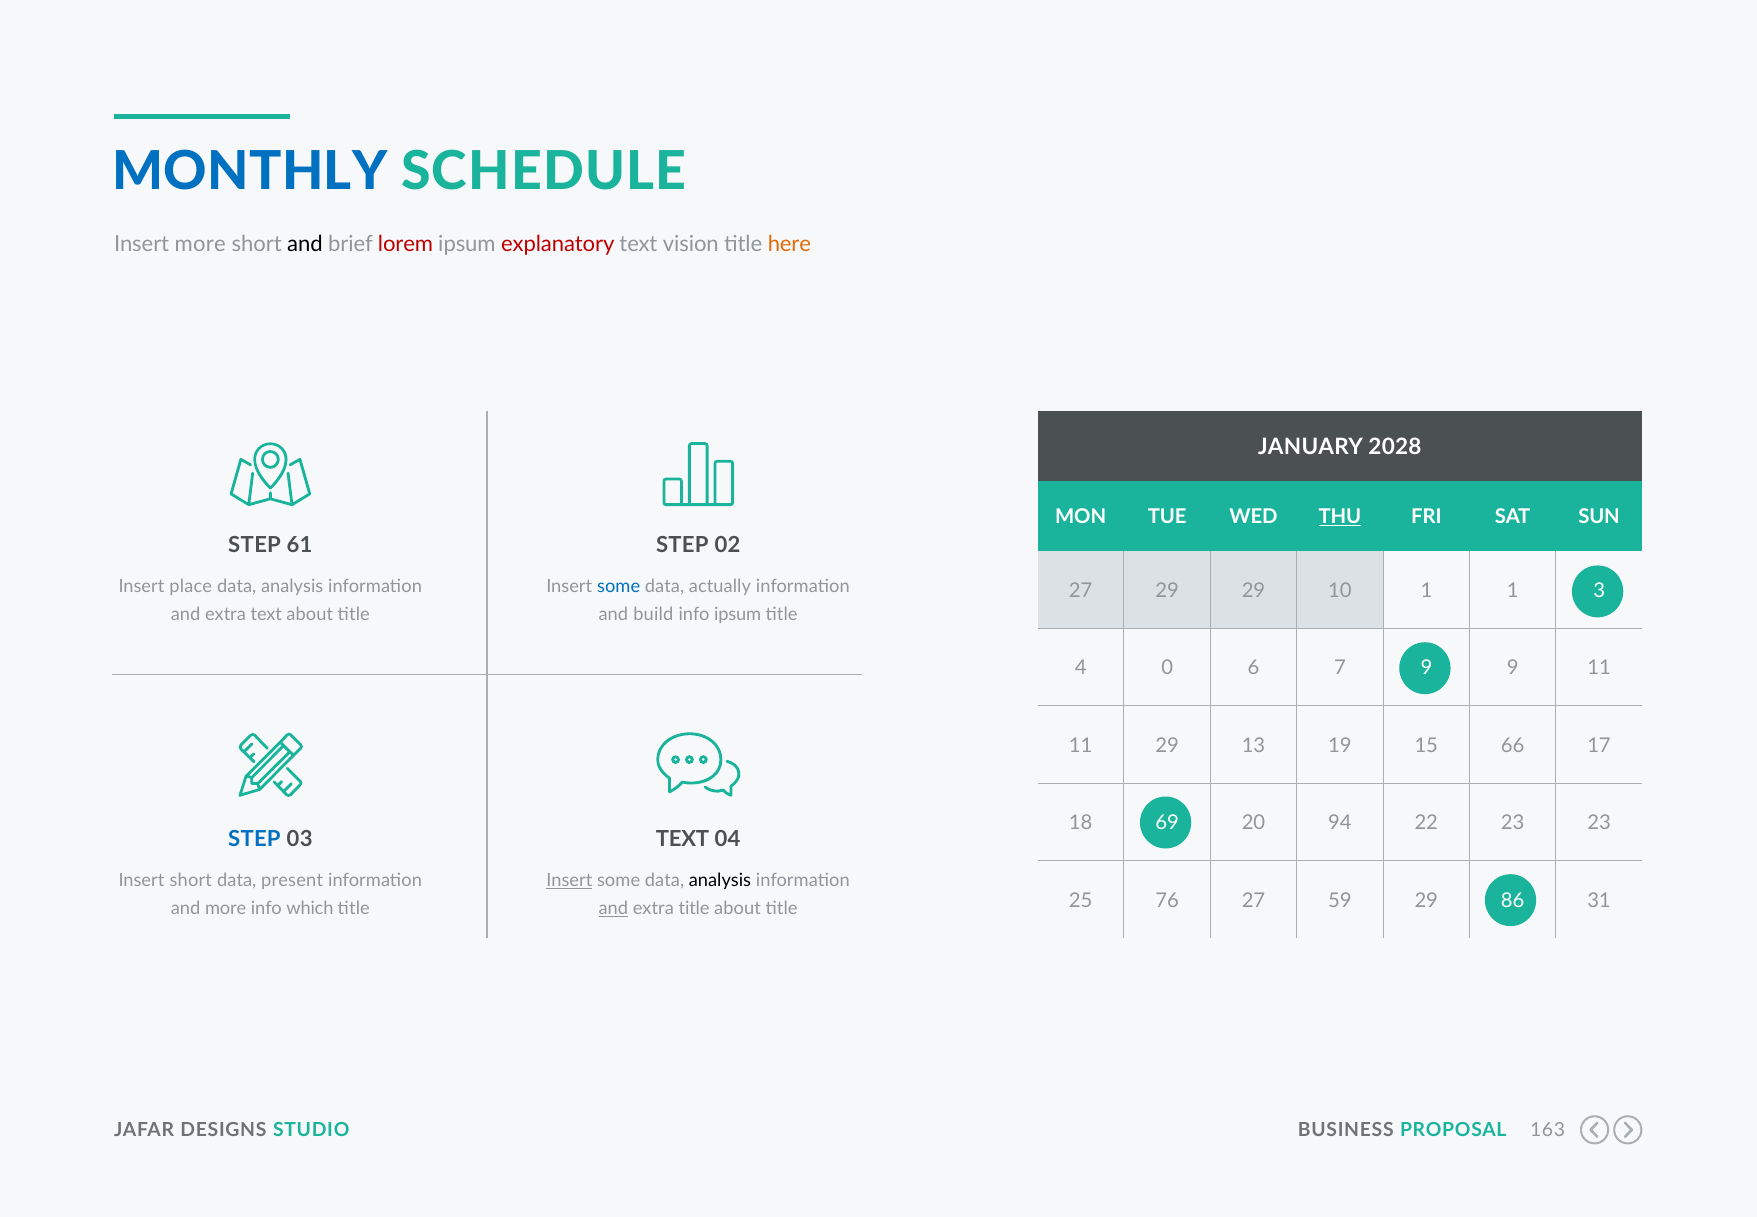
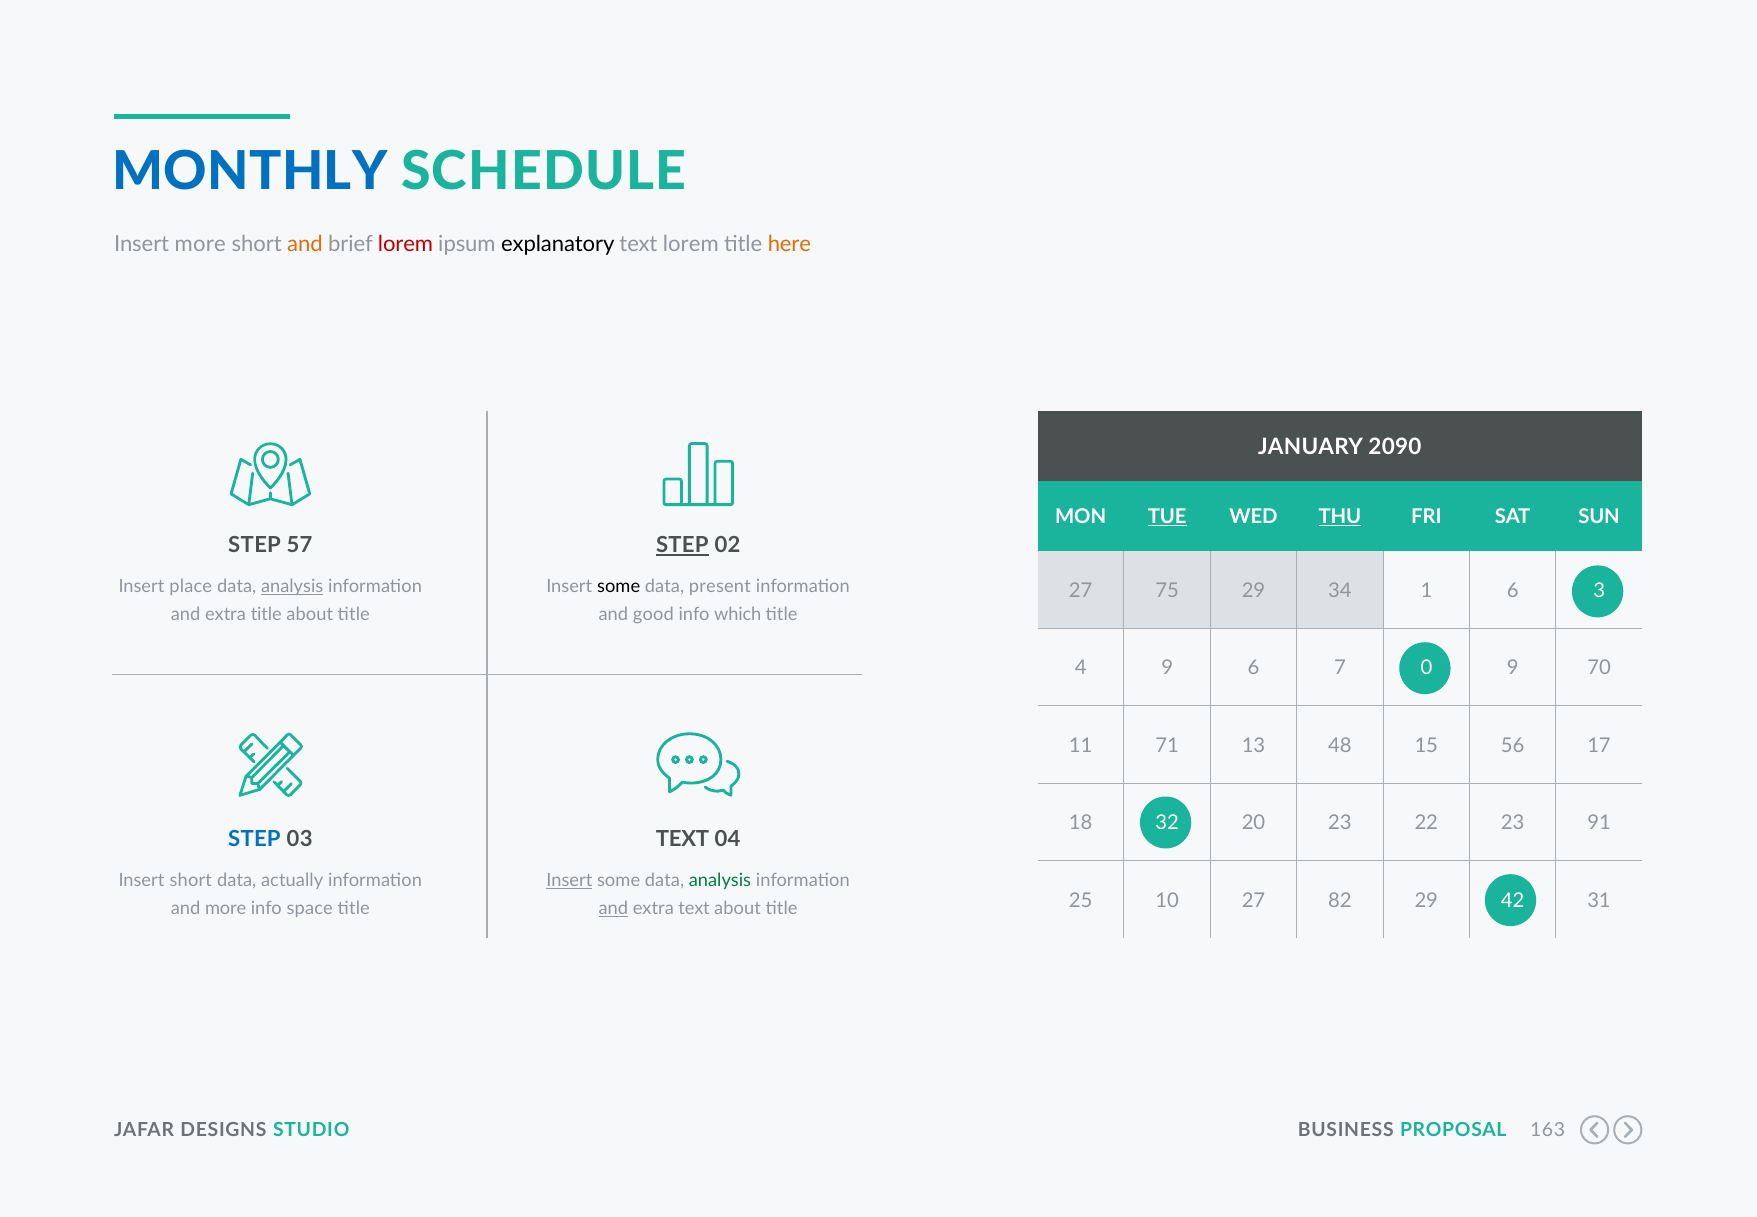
and colour: black -> orange (305, 244)
explanatory colour: red -> black (558, 244)
text vision: vision -> lorem (691, 244)
2028: 2028 -> 2090 (1395, 447)
TUE underline: none -> present (1167, 517)
61: 61 -> 57 (300, 545)
STEP underline: none -> present (682, 545)
analysis underline: none -> present (292, 586)
some colour: blue -> black (619, 586)
actually: actually -> present (720, 586)
27 29: 29 -> 75 (1167, 590)
10: 10 -> 34 (1340, 590)
1 1: 1 -> 6 (1513, 590)
extra text: text -> title (266, 614)
build: build -> good (653, 614)
info ipsum: ipsum -> which (738, 614)
4 0: 0 -> 9 (1167, 668)
7 9: 9 -> 0 (1426, 668)
9 11: 11 -> 70 (1599, 668)
11 29: 29 -> 71 (1167, 745)
19: 19 -> 48 (1340, 745)
66: 66 -> 56 (1513, 745)
69: 69 -> 32 (1167, 823)
20 94: 94 -> 23 (1340, 823)
23 23: 23 -> 91 (1599, 823)
present: present -> actually (292, 880)
analysis colour: black -> green (720, 880)
76: 76 -> 10 (1167, 900)
59: 59 -> 82 (1340, 900)
86: 86 -> 42 (1513, 900)
which: which -> space (310, 908)
extra title: title -> text (694, 908)
